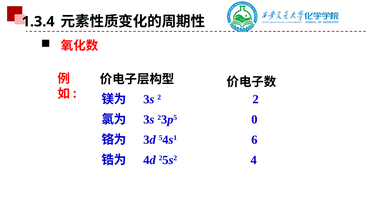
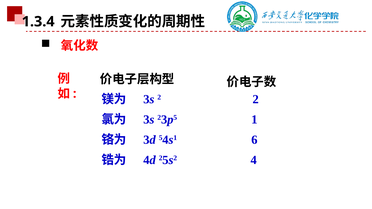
0: 0 -> 1 (254, 120)
